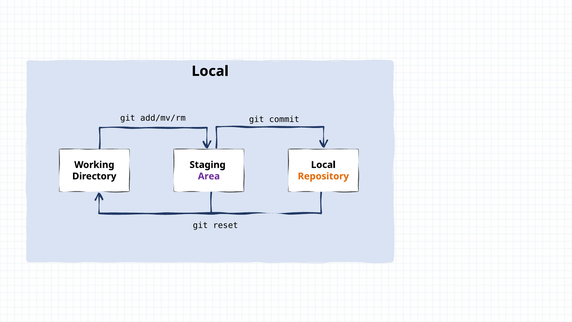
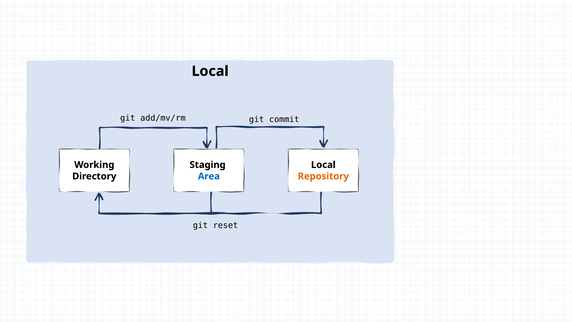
Area colour: purple -> blue (209, 176)
